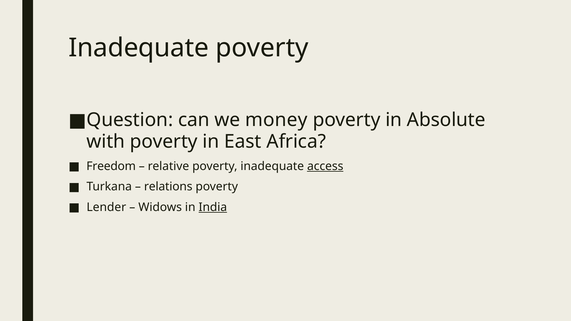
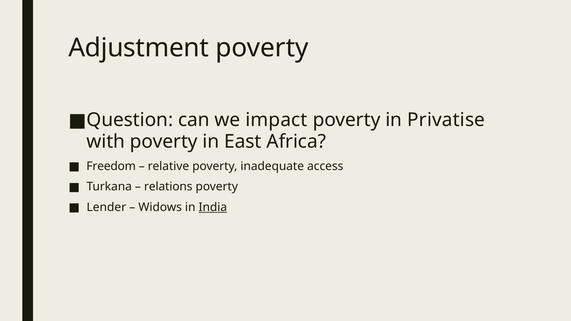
Inadequate: Inadequate -> Adjustment (139, 48)
money: money -> impact (276, 120)
Absolute: Absolute -> Privatise (446, 120)
access underline: present -> none (325, 166)
